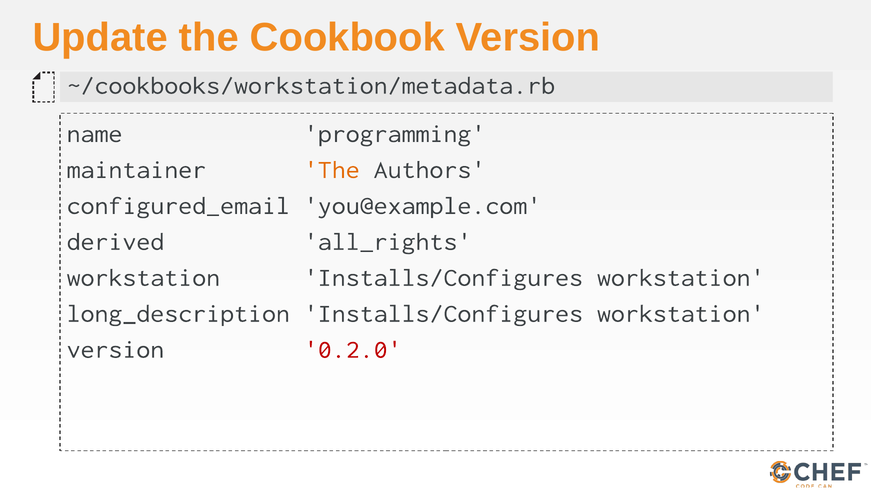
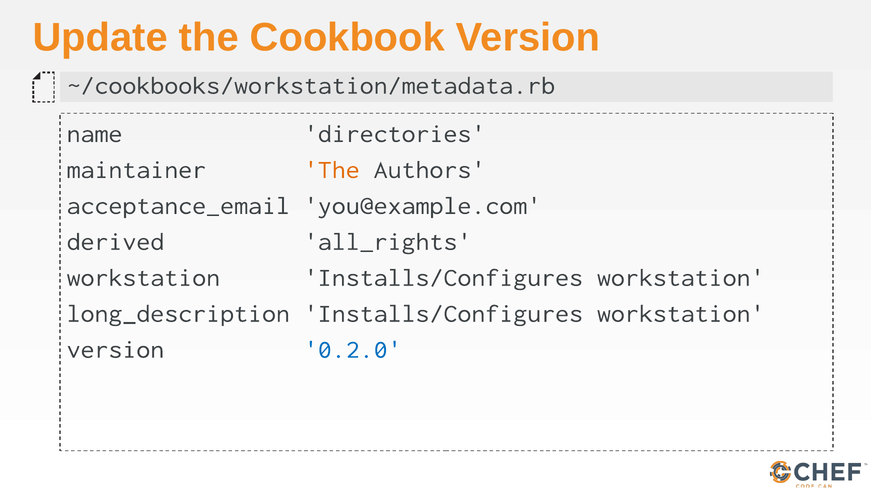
programming: programming -> directories (395, 134)
configured_email: configured_email -> acceptance_email (178, 205)
0.2.0 colour: red -> blue (353, 349)
